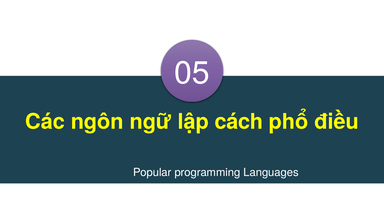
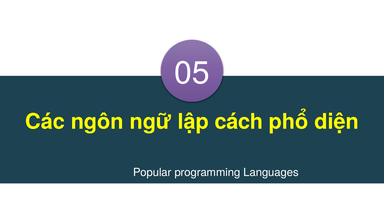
điều: điều -> diện (337, 122)
